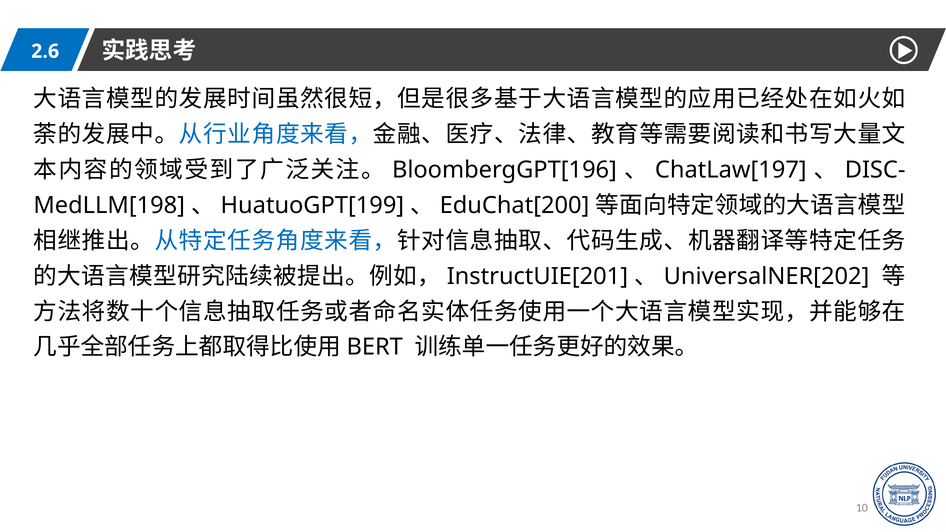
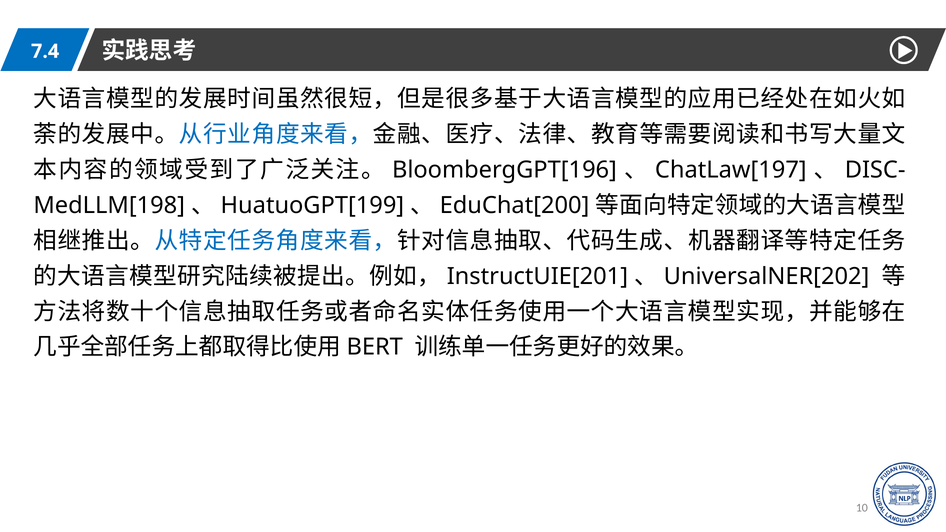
2.6: 2.6 -> 7.4 (45, 51)
